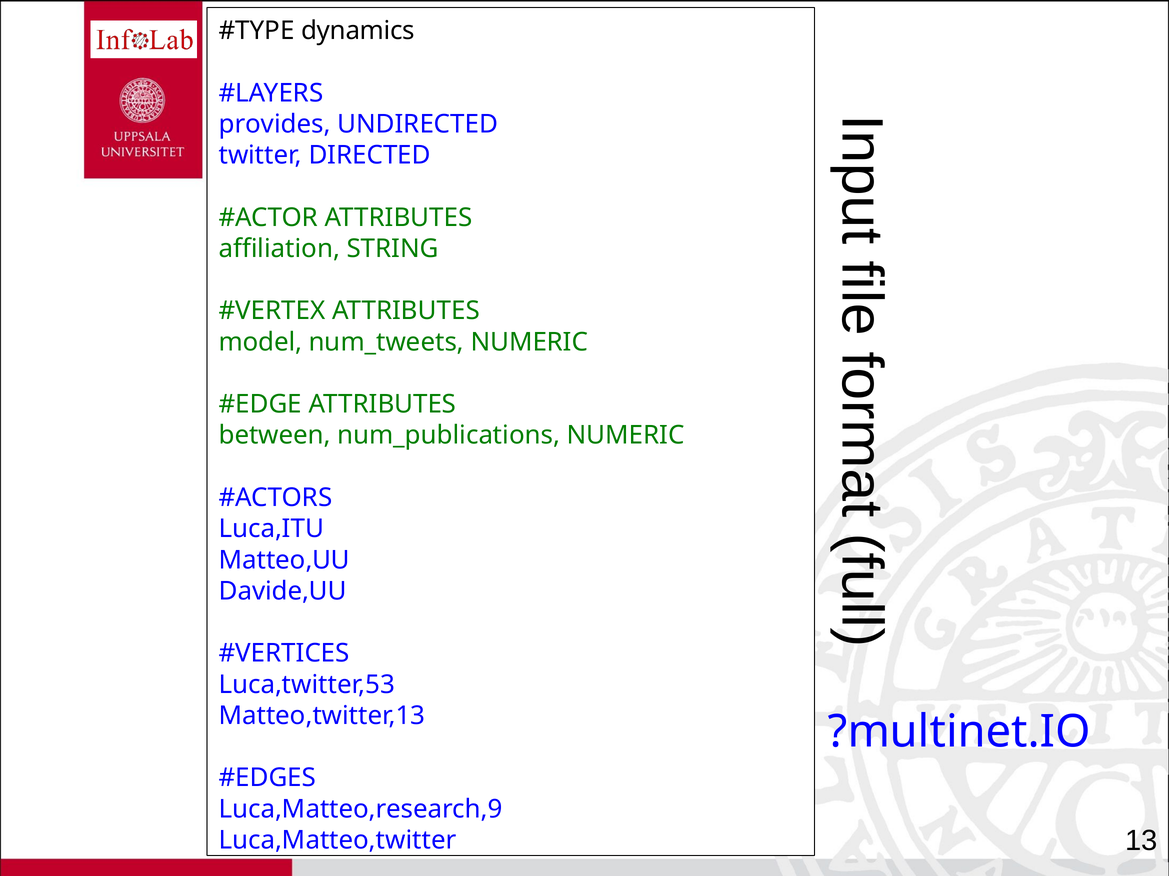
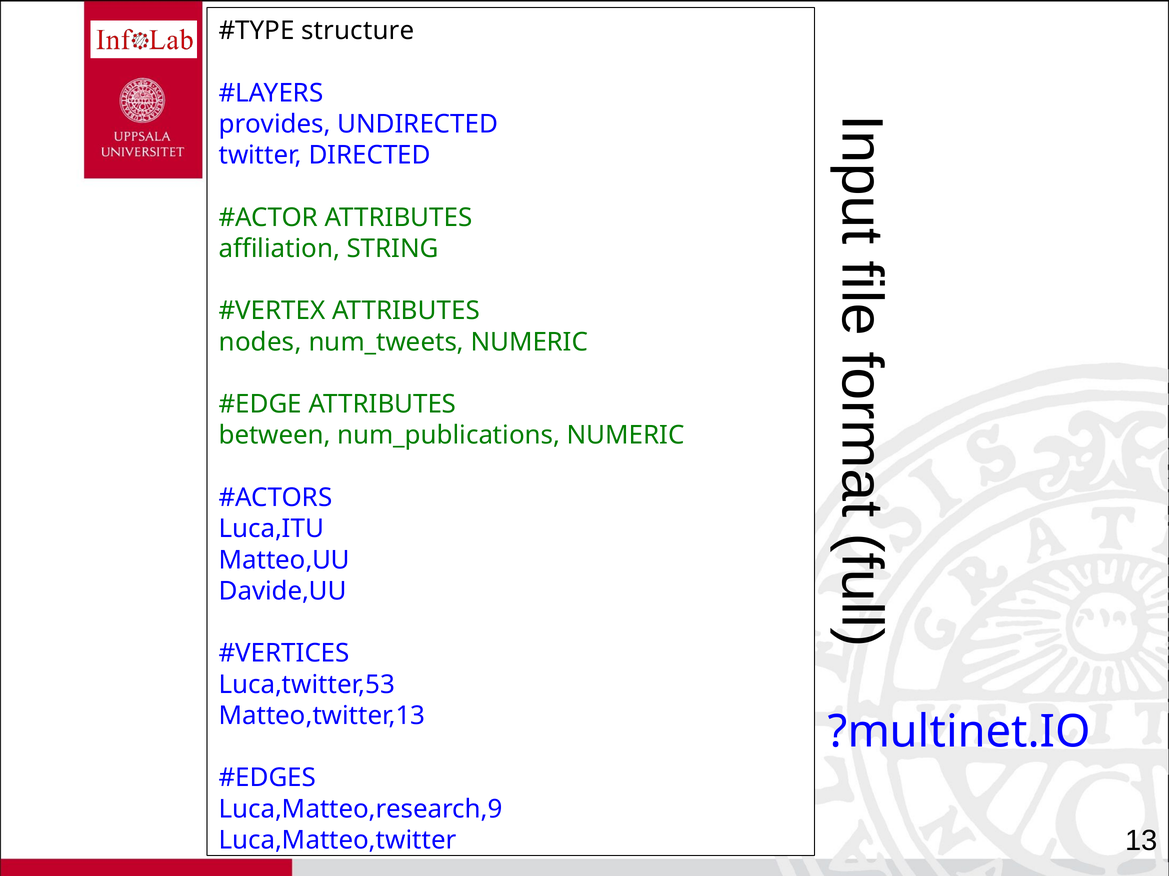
dynamics: dynamics -> structure (358, 31)
model: model -> nodes (260, 342)
